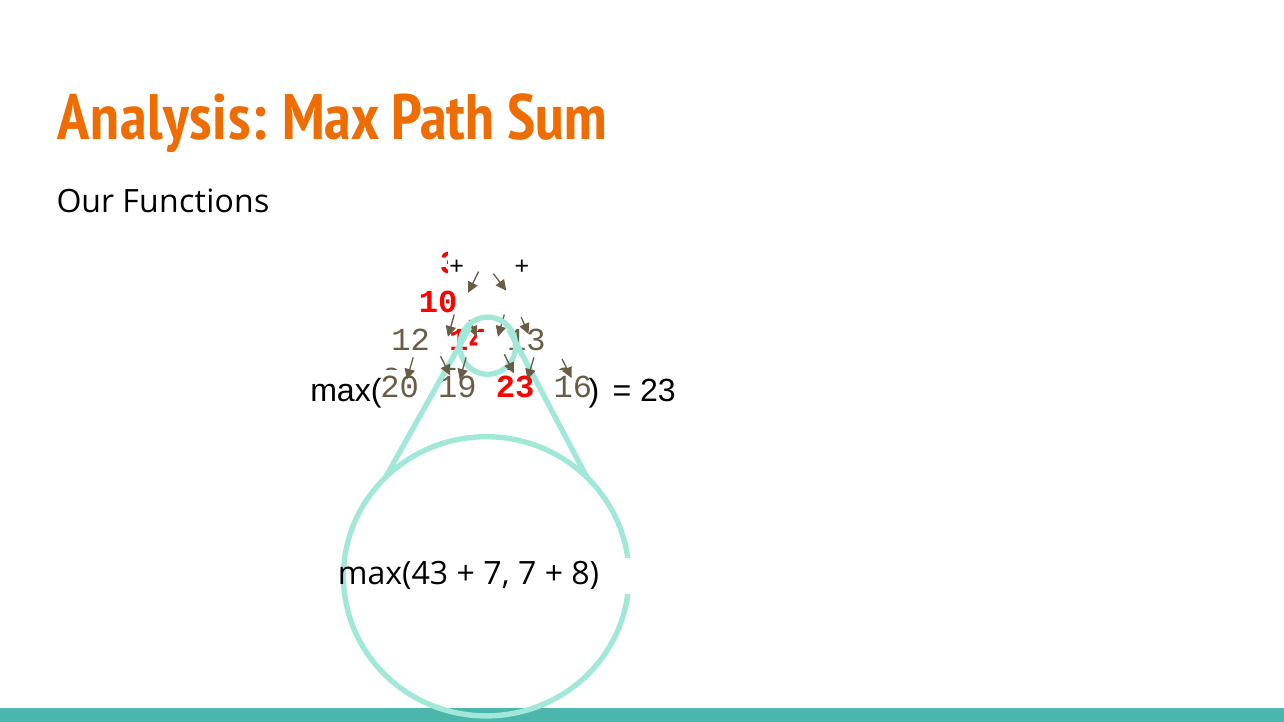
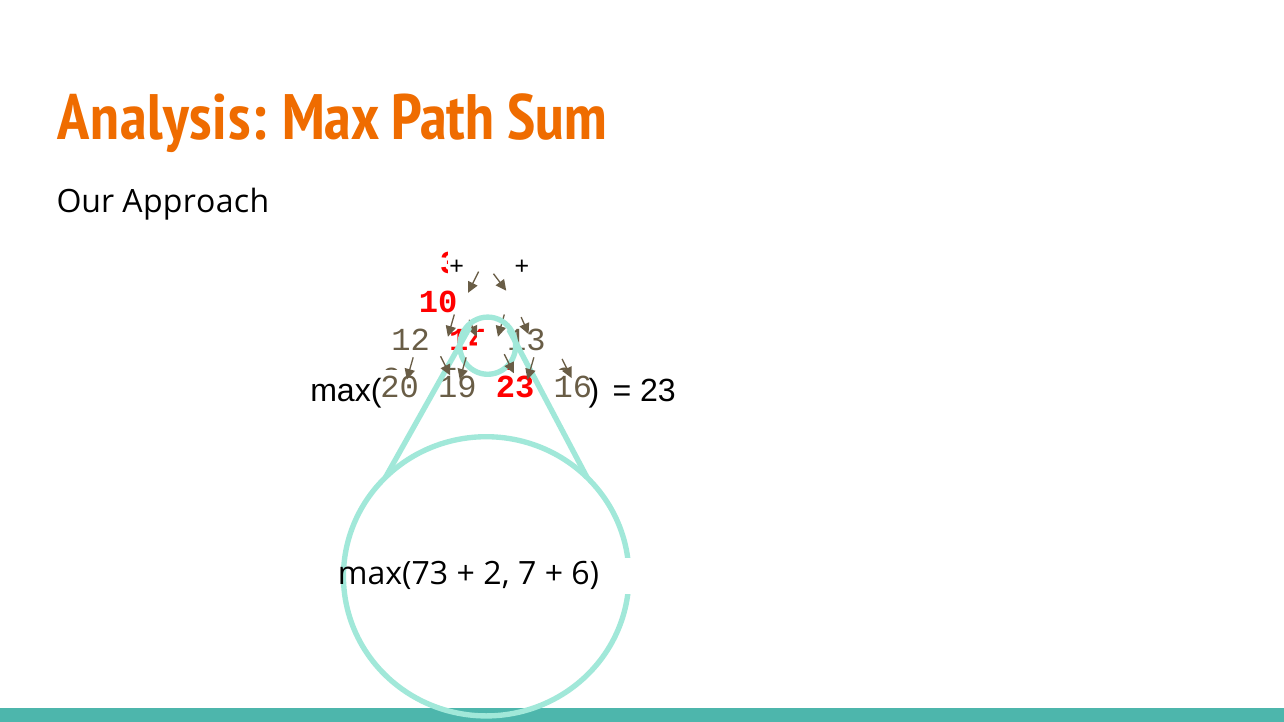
Functions: Functions -> Approach (196, 202)
max(43: max(43 -> max(73 (393, 574)
7: 7 -> 2 (497, 574)
8: 8 -> 6 (585, 574)
